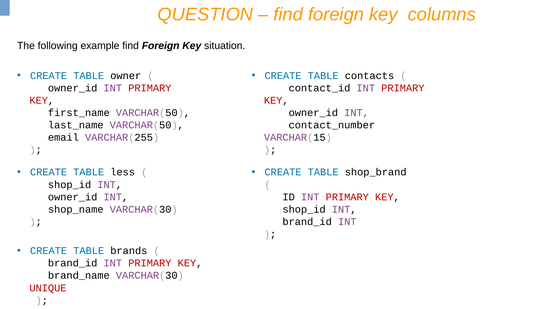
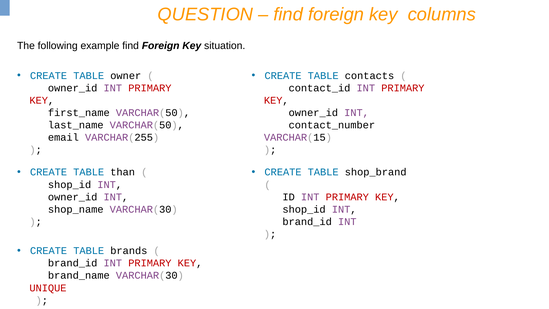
less: less -> than (123, 172)
